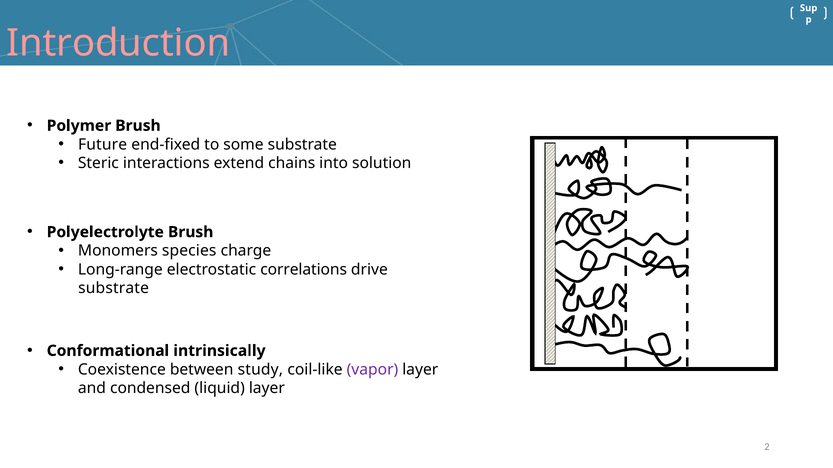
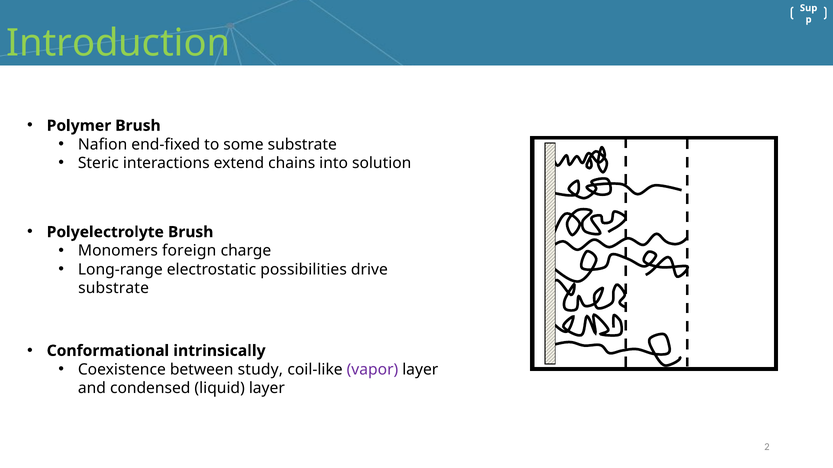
Introduction colour: pink -> light green (118, 43)
Future: Future -> Nafion (103, 145)
species: species -> foreign (189, 251)
correlations: correlations -> possibilities (304, 270)
